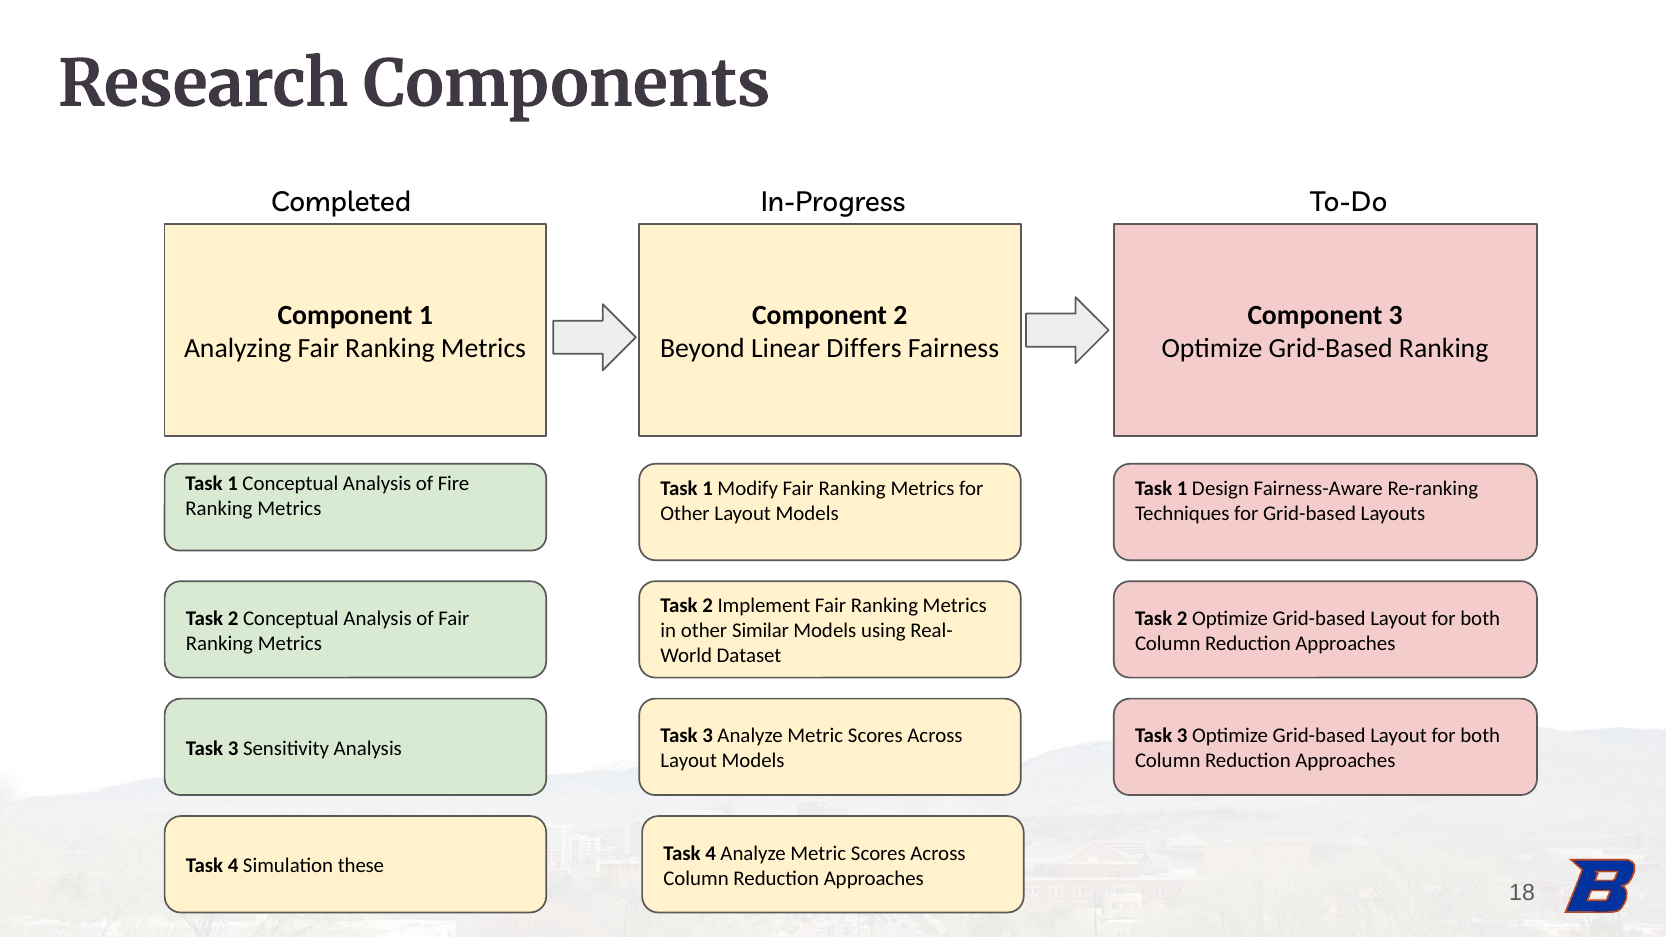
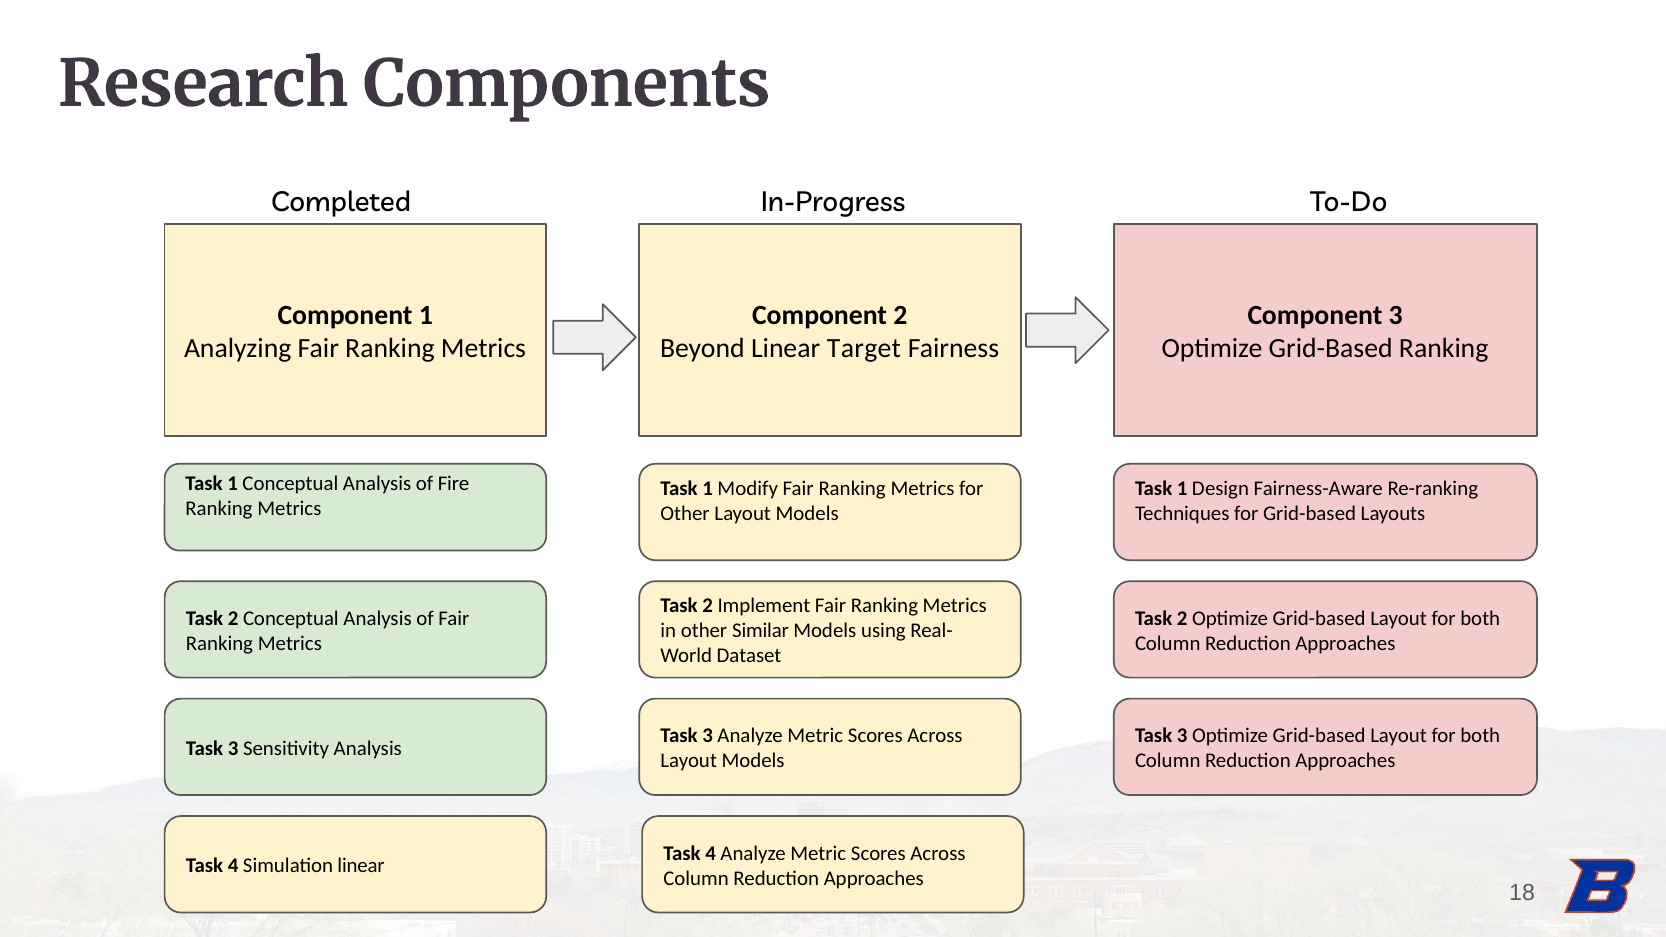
Differs: Differs -> Target (864, 349)
Simulation these: these -> linear (361, 866)
